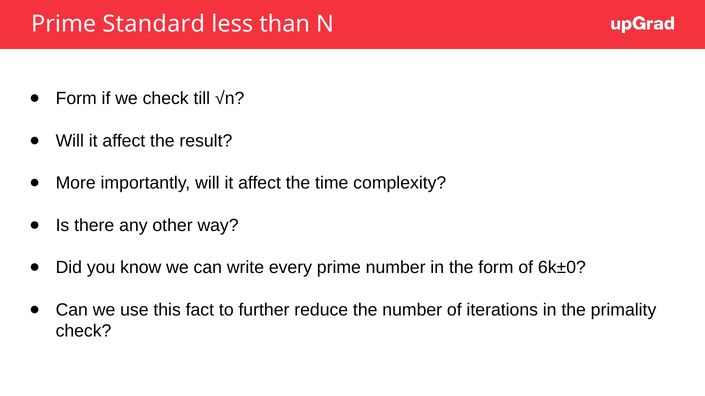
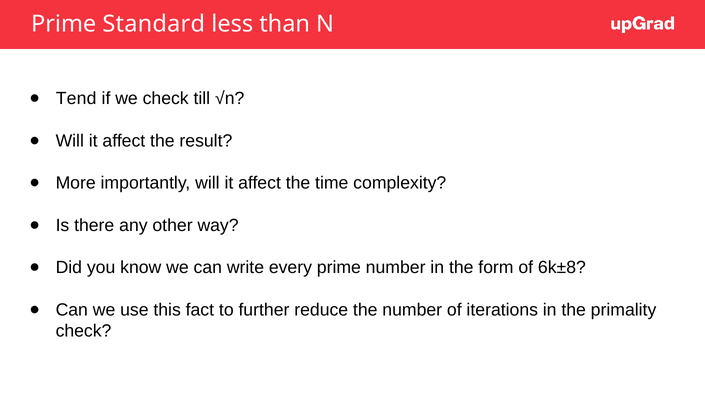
Form: Form -> Tend (76, 99)
6k±0: 6k±0 -> 6k±8 (562, 268)
